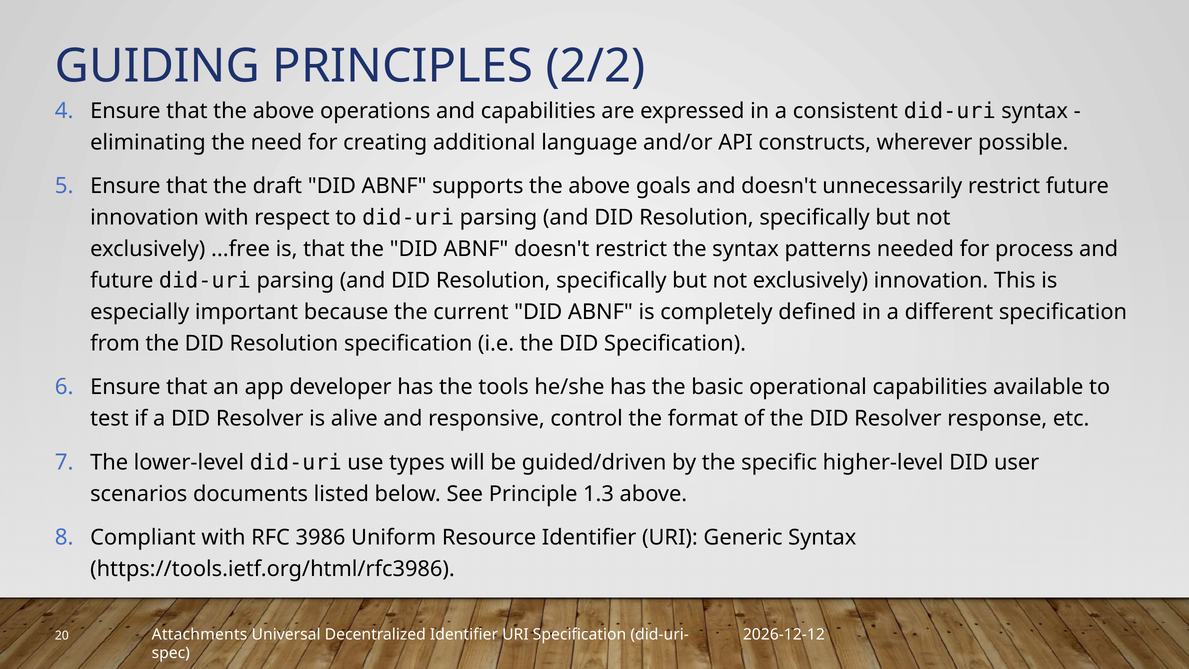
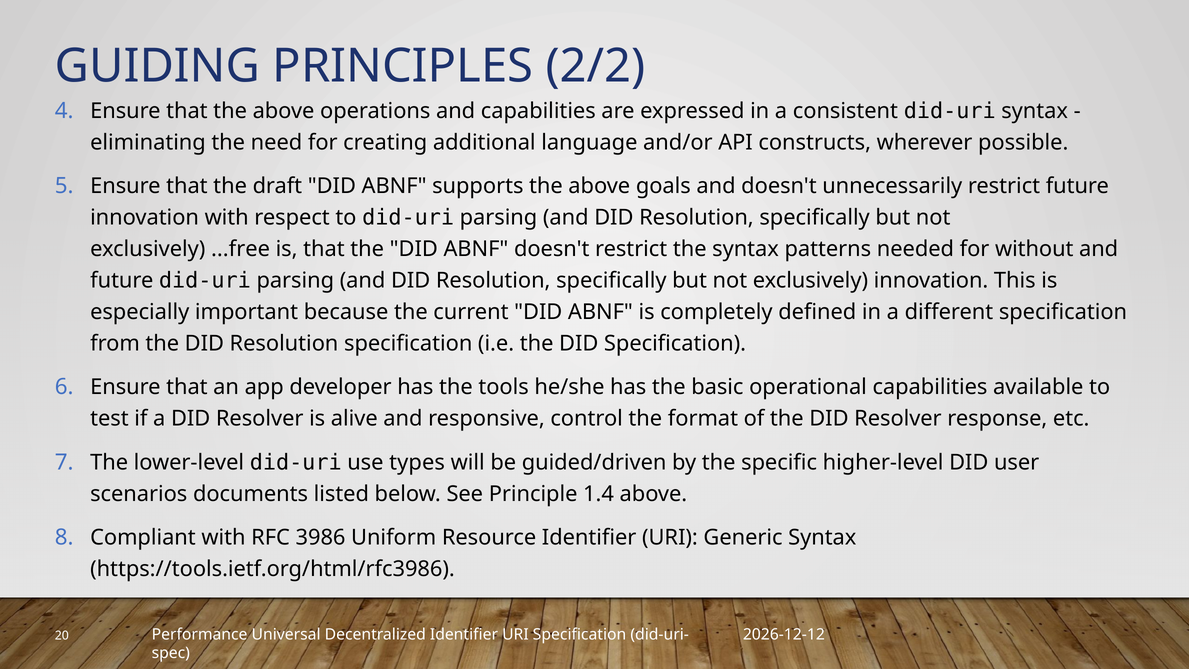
process: process -> without (1034, 249)
1.3: 1.3 -> 1.4 (599, 494)
Attachments: Attachments -> Performance (200, 634)
